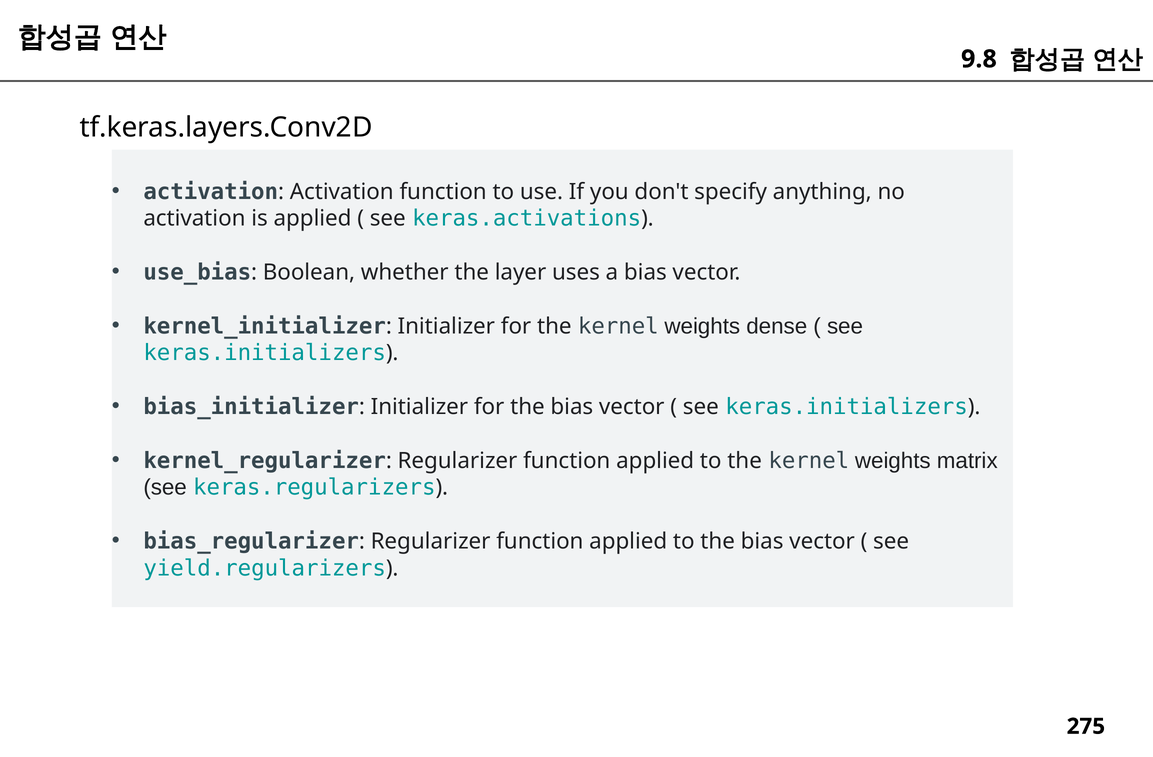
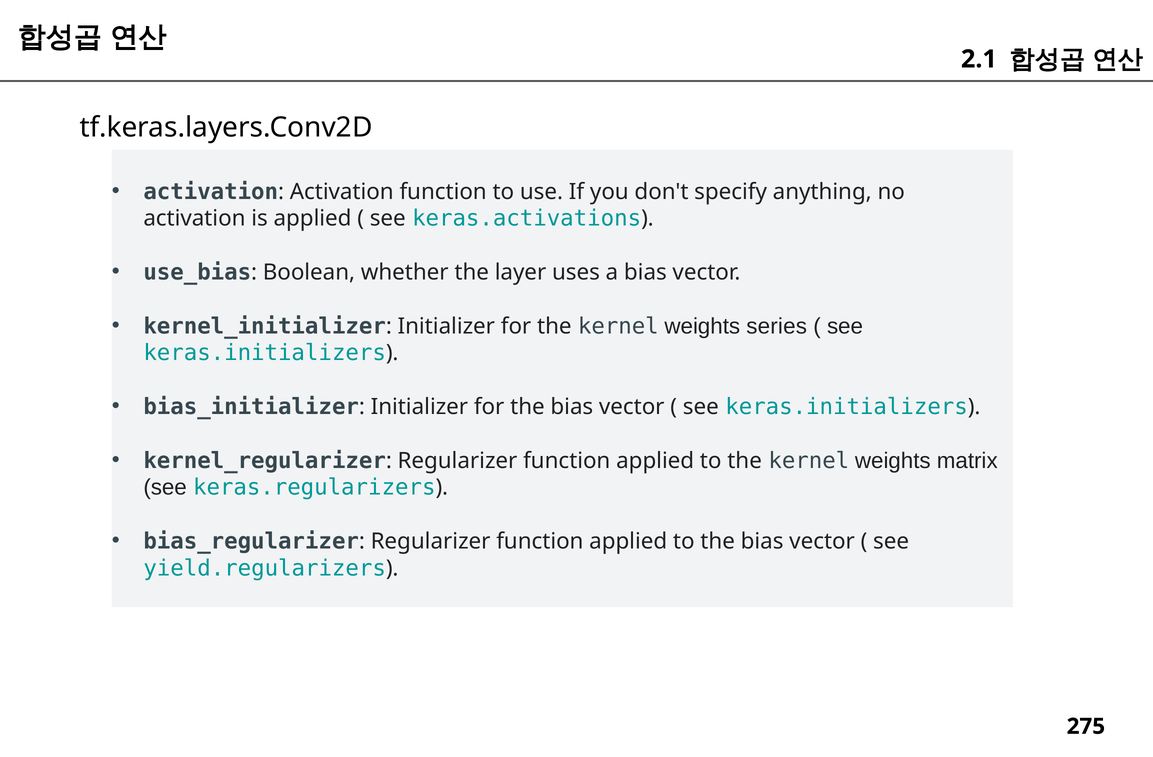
9.8: 9.8 -> 2.1 (979, 59)
dense: dense -> series (777, 326)
